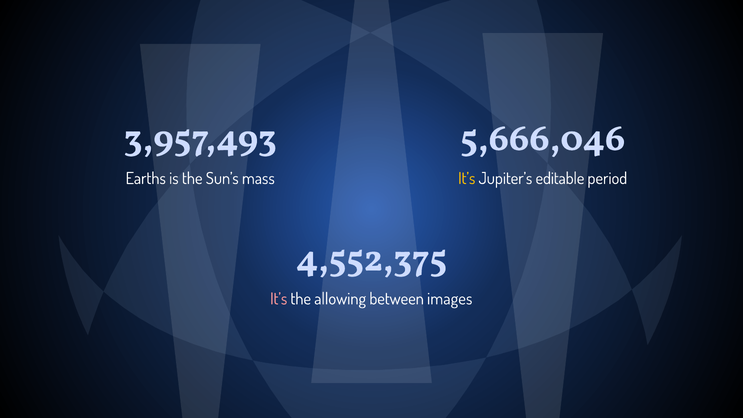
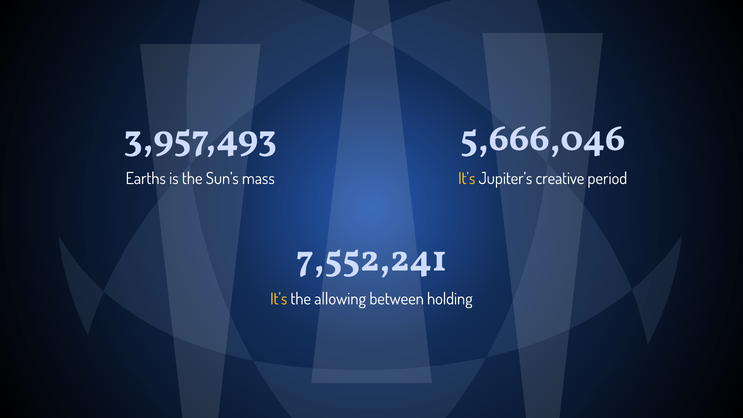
editable: editable -> creative (560, 179)
4,552,375: 4,552,375 -> 7,552,241 (371, 258)
It’s colour: pink -> yellow (279, 299)
images: images -> holding (450, 299)
